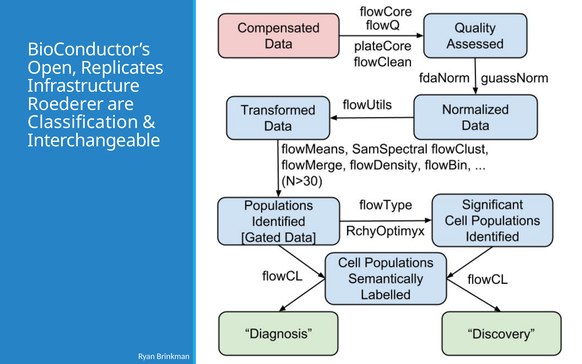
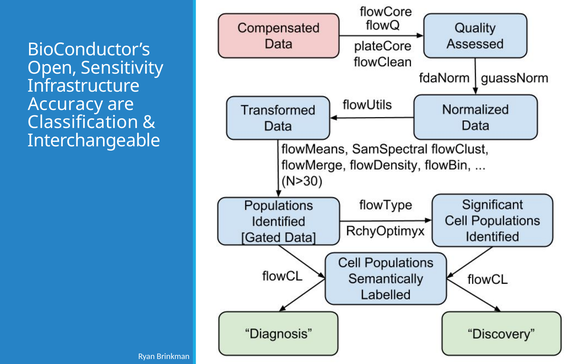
Replicates: Replicates -> Sensitivity (122, 68)
Roederer: Roederer -> Accuracy (66, 104)
